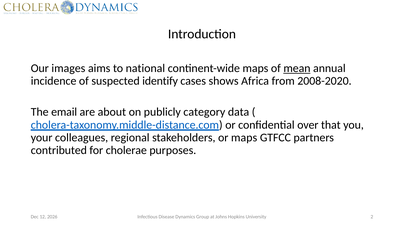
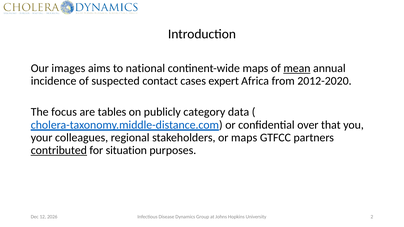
identify: identify -> contact (160, 81)
shows: shows -> expert (224, 81)
2008-2020: 2008-2020 -> 2012-2020 (324, 81)
email: email -> focus (64, 112)
about: about -> tables (112, 112)
contributed underline: none -> present (59, 151)
cholerae: cholerae -> situation (126, 151)
